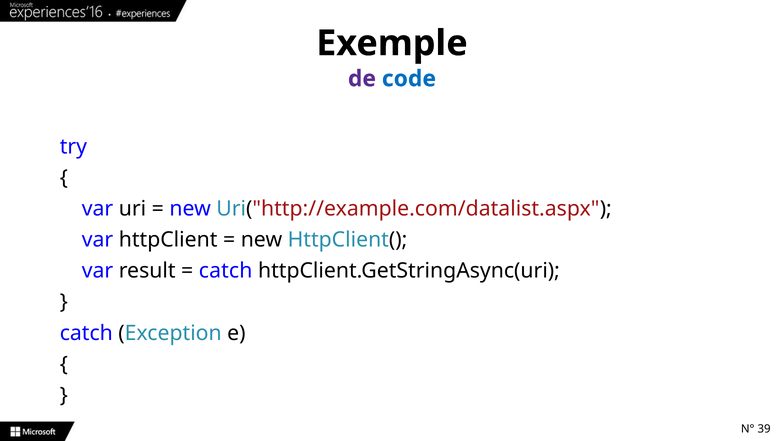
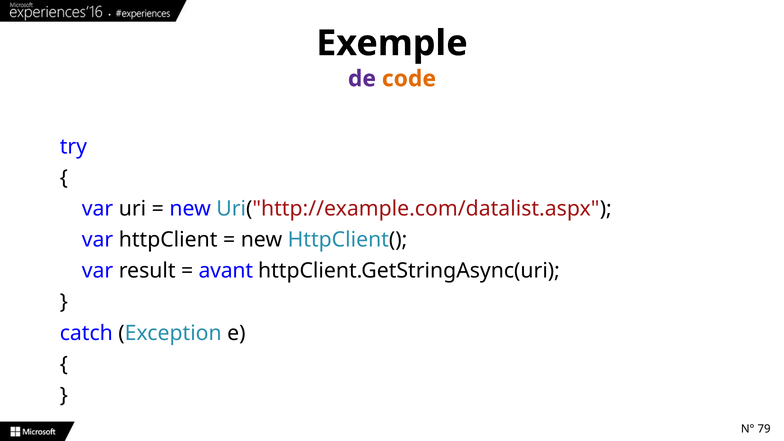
code colour: blue -> orange (409, 79)
catch: catch -> avant (226, 271)
39: 39 -> 79 (764, 429)
